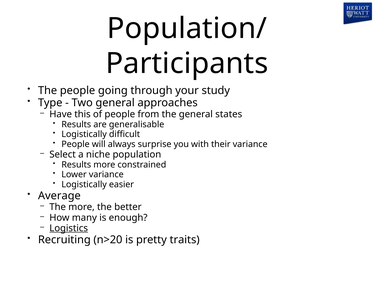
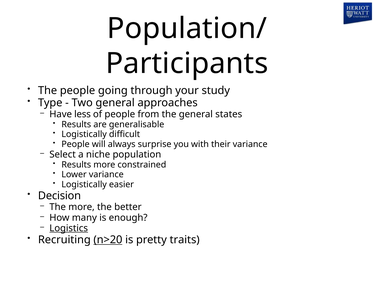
this: this -> less (83, 114)
Average: Average -> Decision (59, 195)
n>20 underline: none -> present (108, 239)
